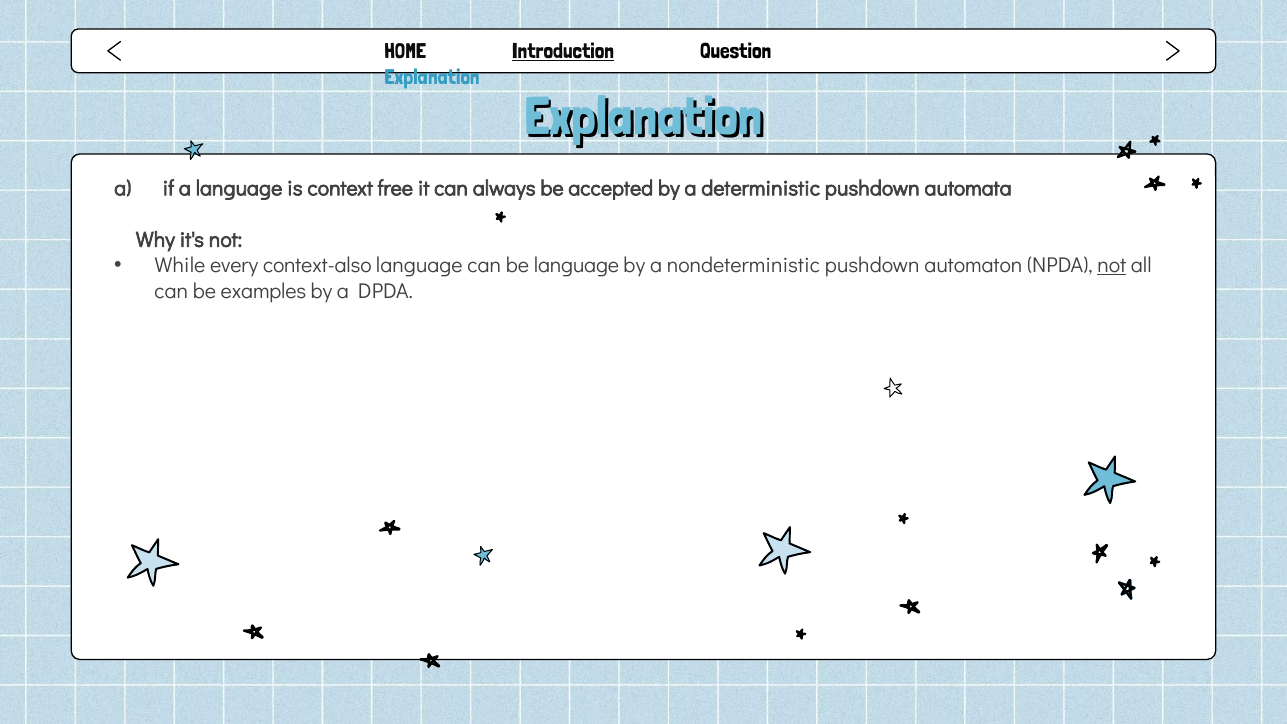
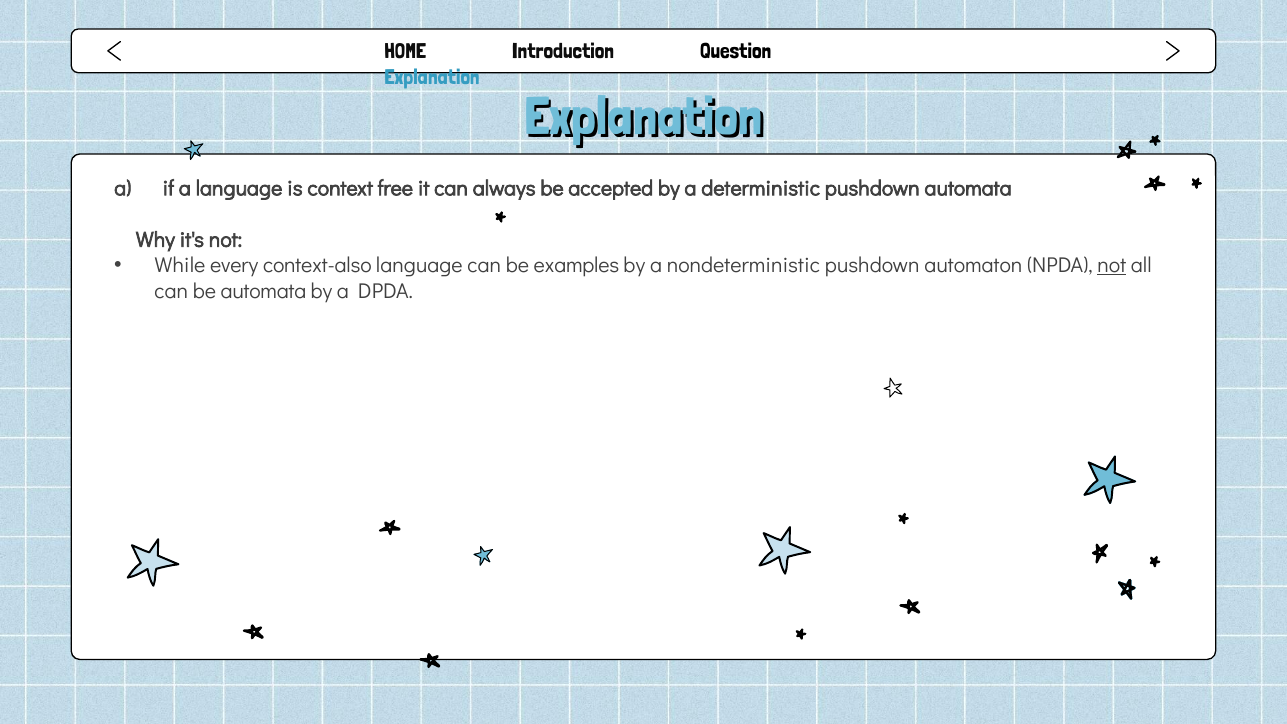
Introduction underline: present -> none (563, 52)
be language: language -> examples (576, 265)
be examples: examples -> automata (263, 291)
